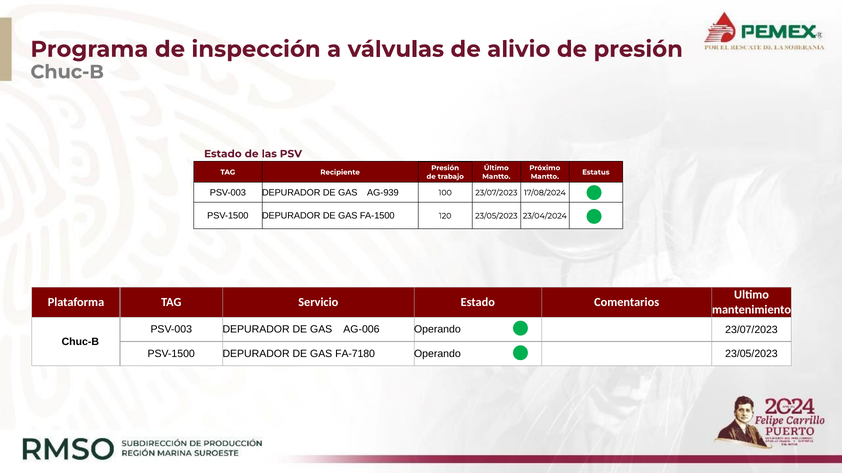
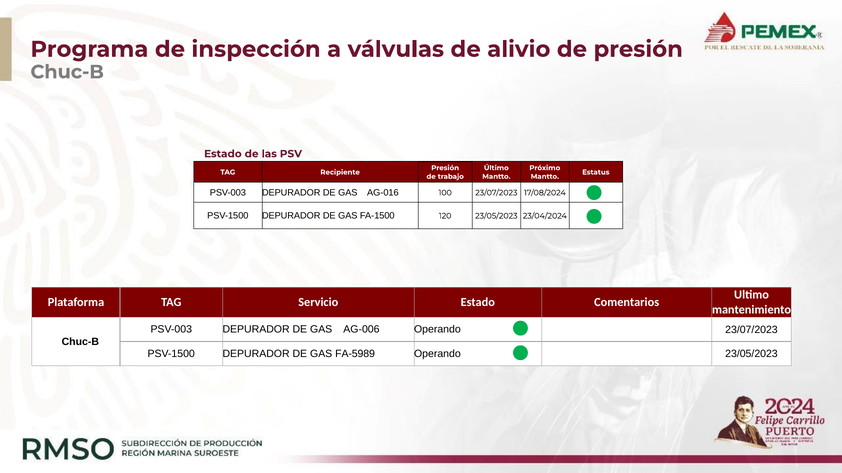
AG-939: AG-939 -> AG-016 (383, 193)
FA-7180: FA-7180 -> FA-5989 (355, 354)
